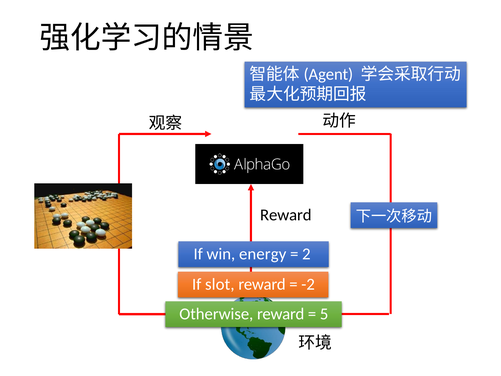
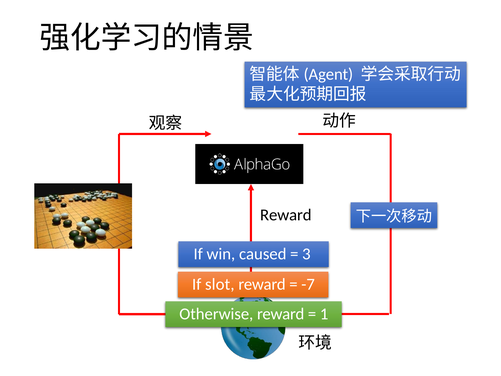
energy: energy -> caused (263, 254)
2: 2 -> 3 (306, 254)
-2: -2 -> -7 (308, 284)
5: 5 -> 1 (324, 314)
